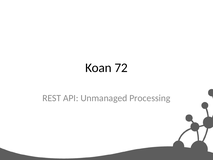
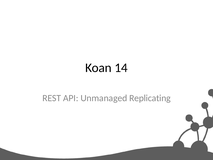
72: 72 -> 14 (121, 68)
Processing: Processing -> Replicating (150, 98)
